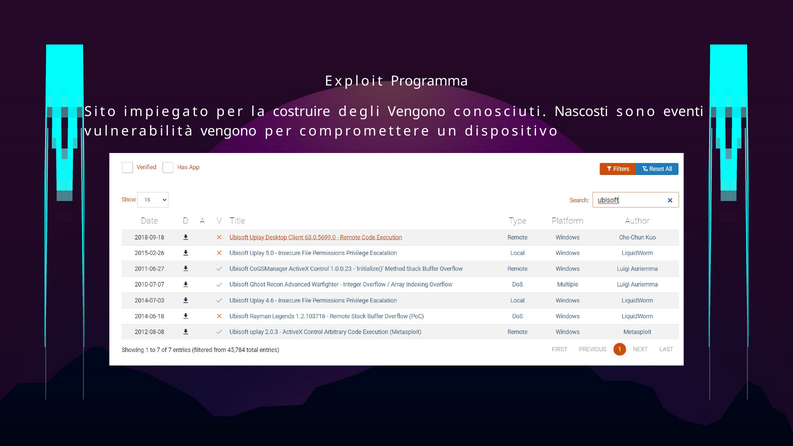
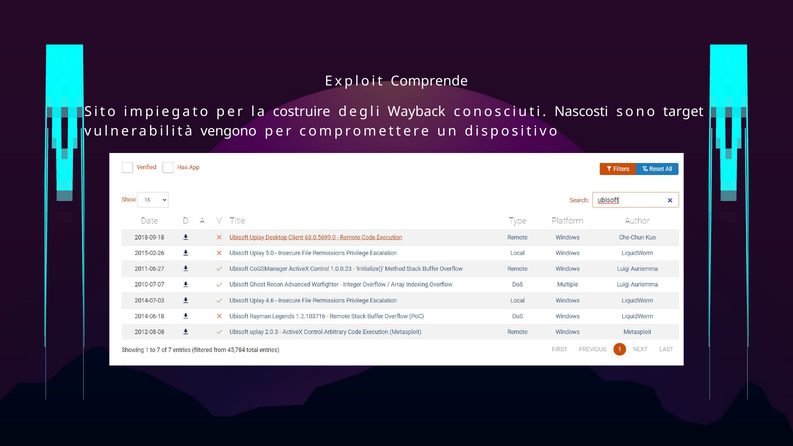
Programma: Programma -> Comprende (429, 81)
degli Vengono: Vengono -> Wayback (417, 112)
eventi: eventi -> target (683, 112)
